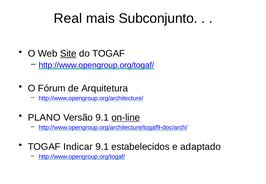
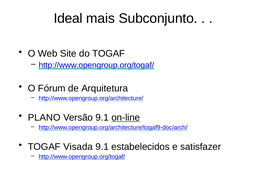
Real: Real -> Ideal (68, 18)
Site underline: present -> none (68, 54)
Indicar: Indicar -> Visada (78, 147)
adaptado: adaptado -> satisfazer (201, 147)
